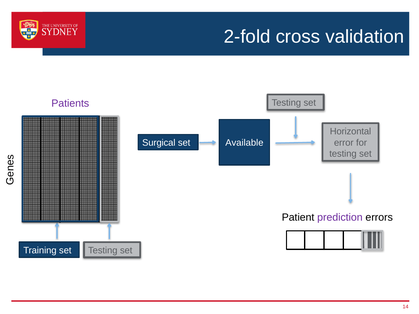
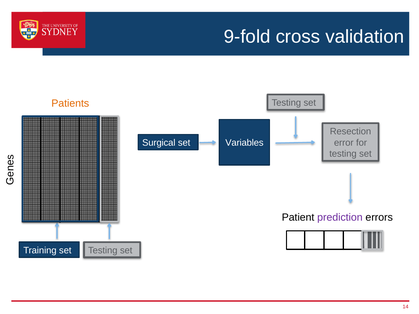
2-fold: 2-fold -> 9-fold (247, 37)
Patients colour: purple -> orange (70, 104)
Horizontal: Horizontal -> Resection (350, 132)
Available: Available -> Variables (244, 143)
